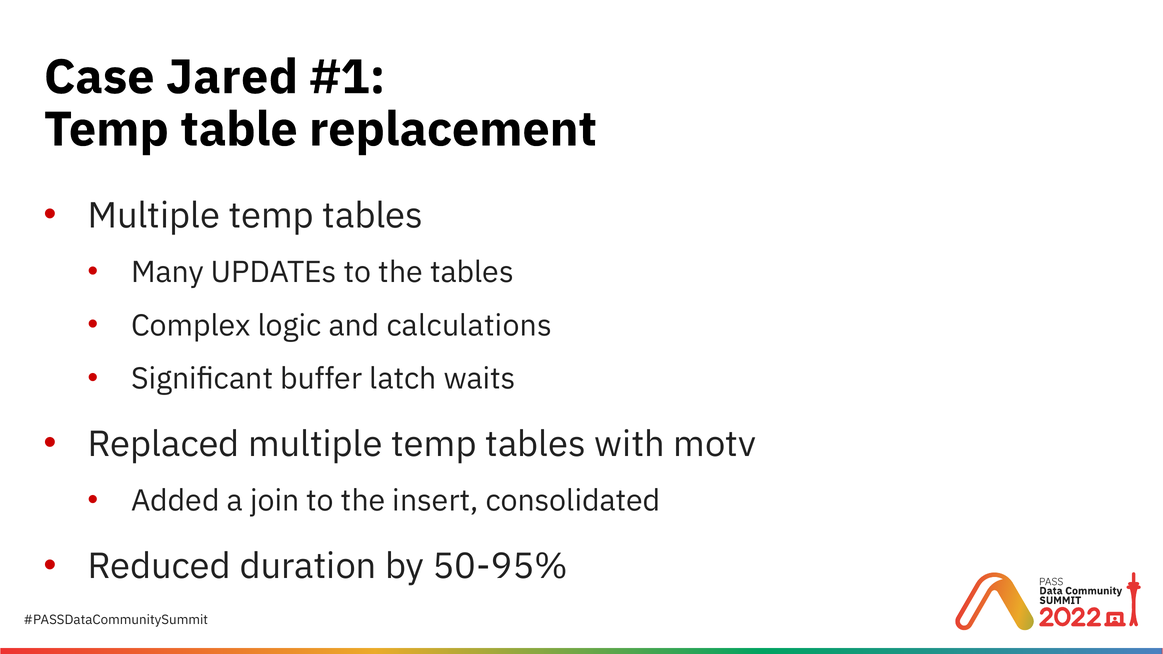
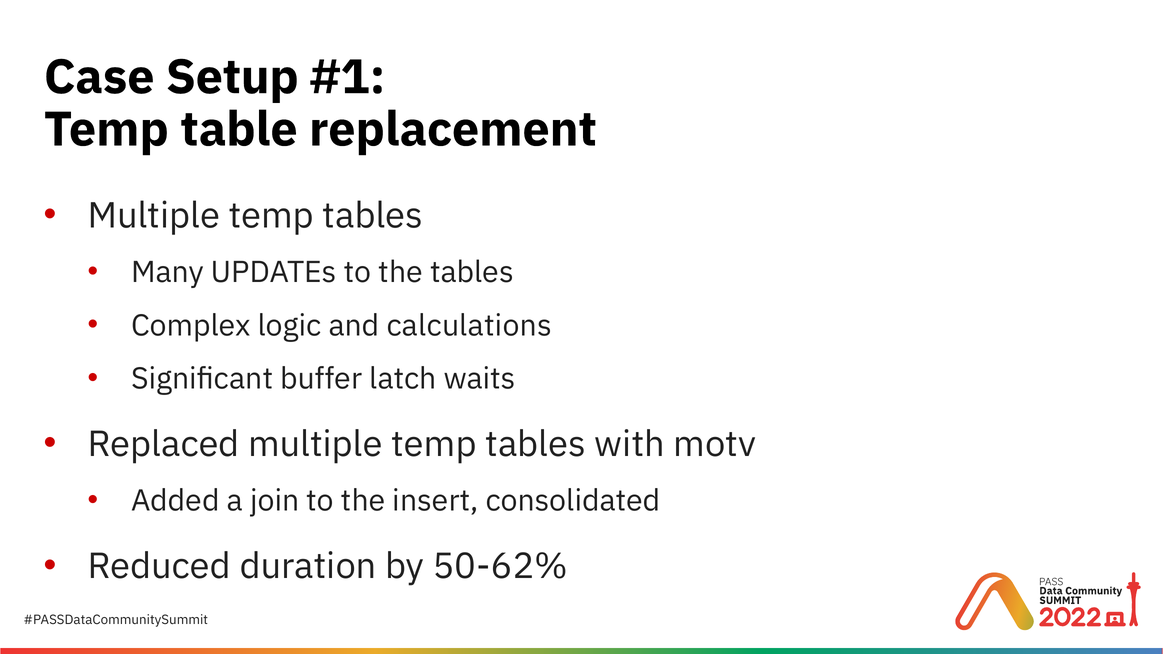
Jared: Jared -> Setup (232, 77)
50-95%: 50-95% -> 50-62% (500, 567)
